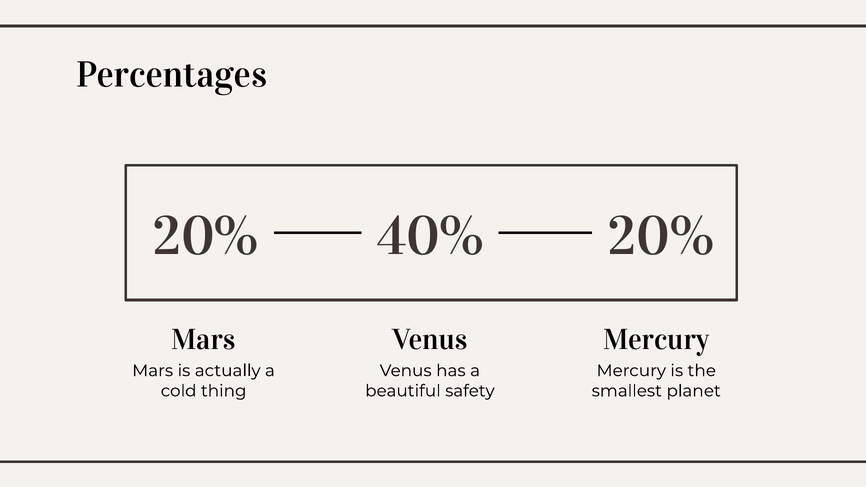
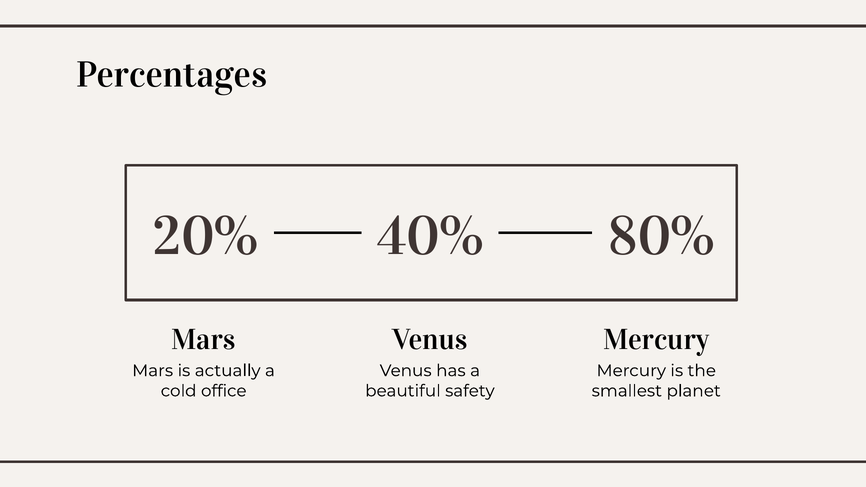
40% 20%: 20% -> 80% (661, 237)
thing: thing -> office (224, 391)
